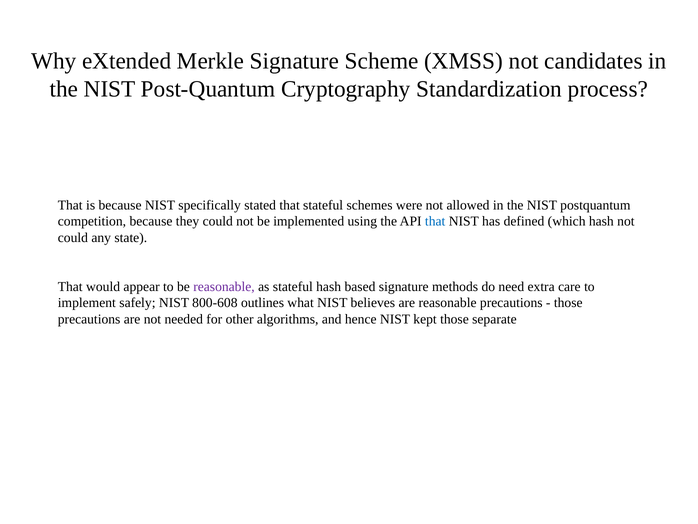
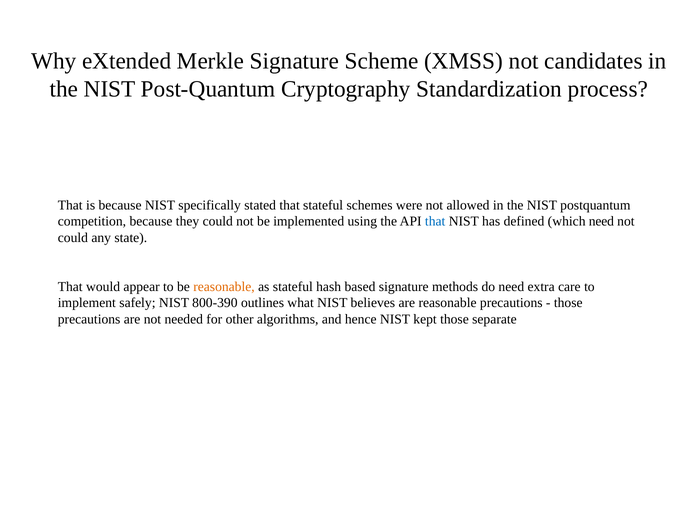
which hash: hash -> need (601, 221)
reasonable colour: purple -> orange (224, 286)
800-608: 800-608 -> 800-390 (215, 303)
